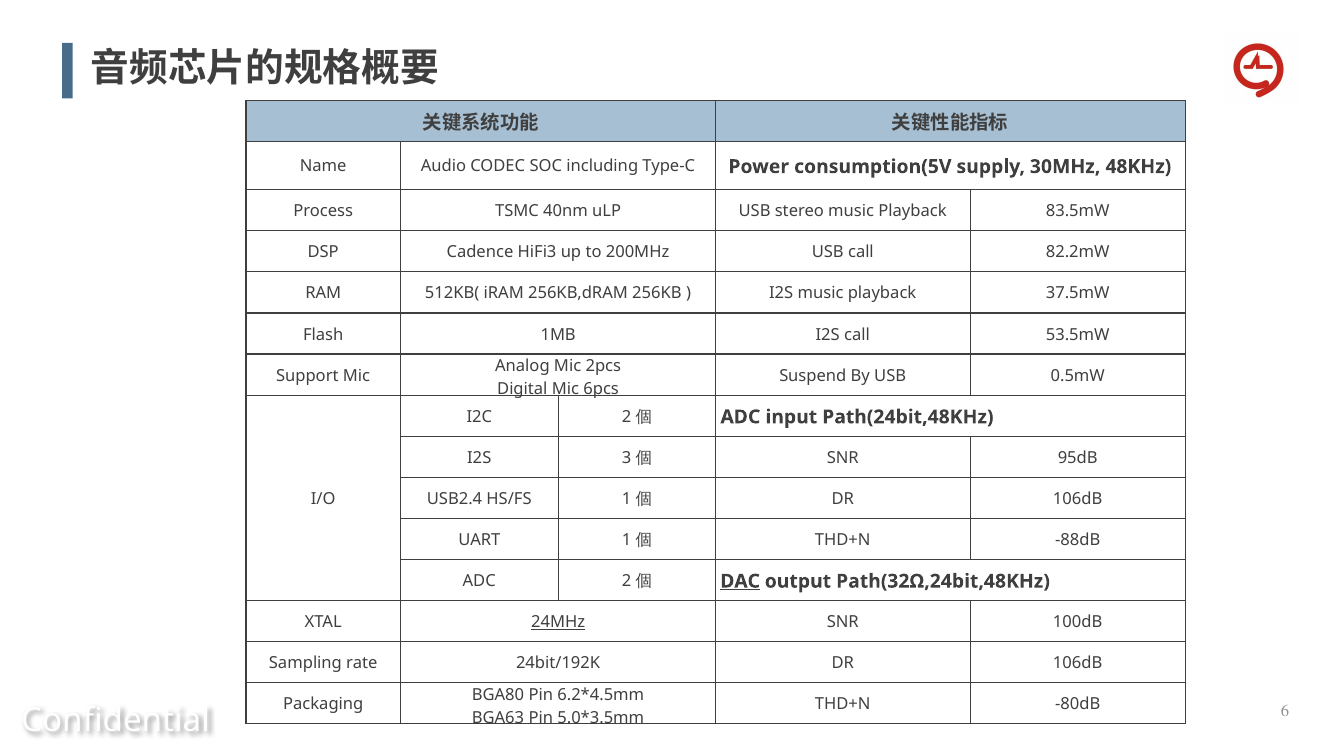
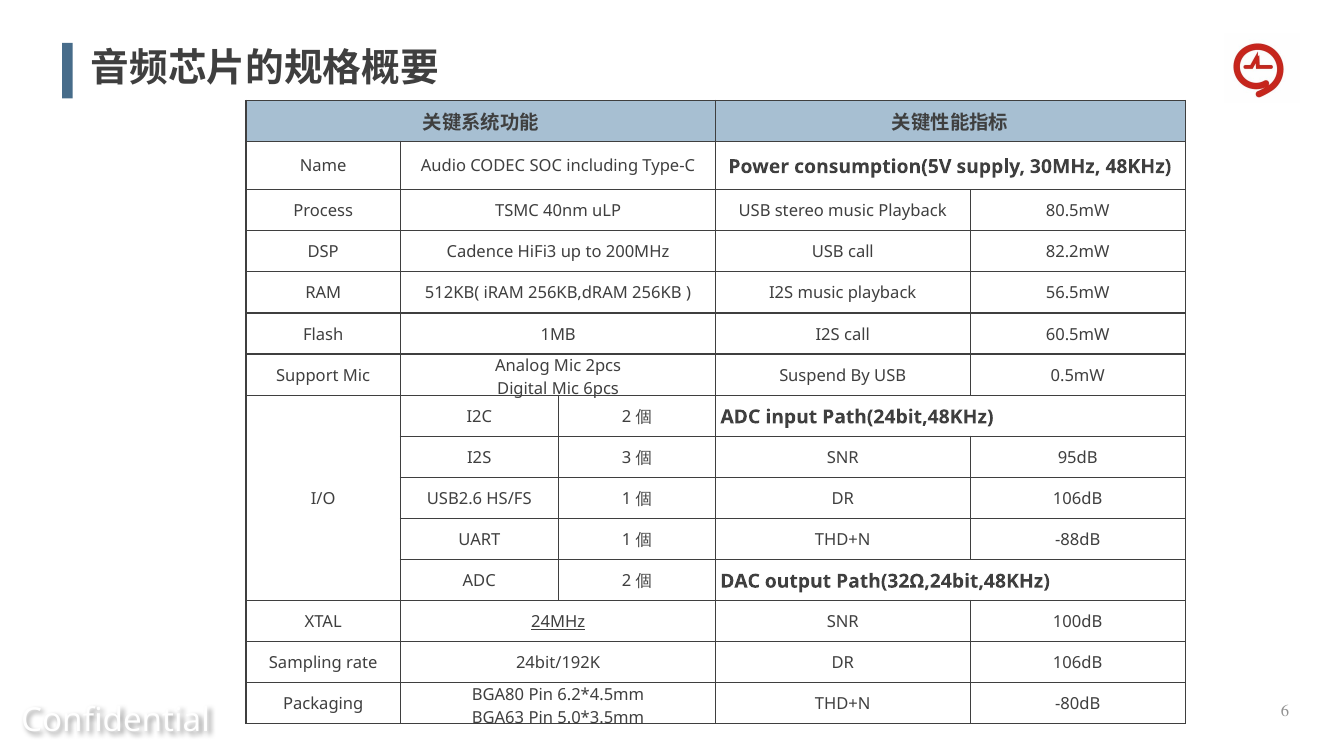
83.5mW: 83.5mW -> 80.5mW (1078, 211)
37.5mW: 37.5mW -> 56.5mW (1078, 294)
53.5mW: 53.5mW -> 60.5mW (1078, 335)
USB2.4: USB2.4 -> USB2.6 (455, 499)
DAC underline: present -> none (740, 582)
